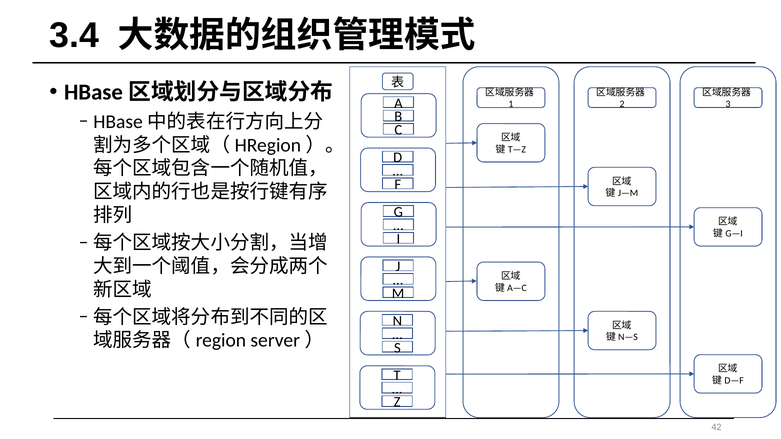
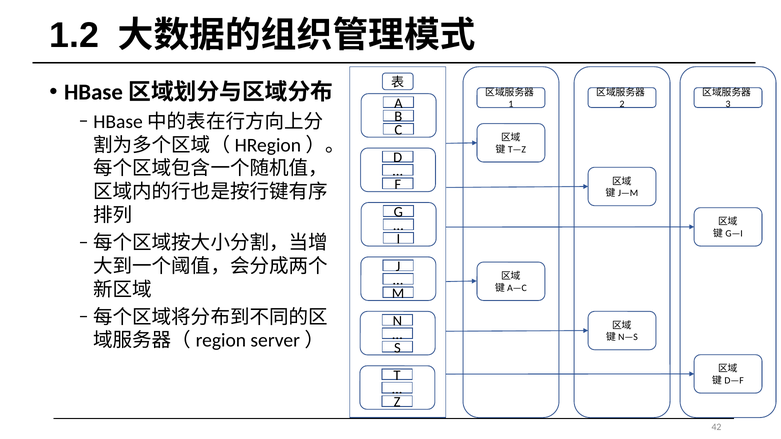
3.4: 3.4 -> 1.2 (74, 35)
